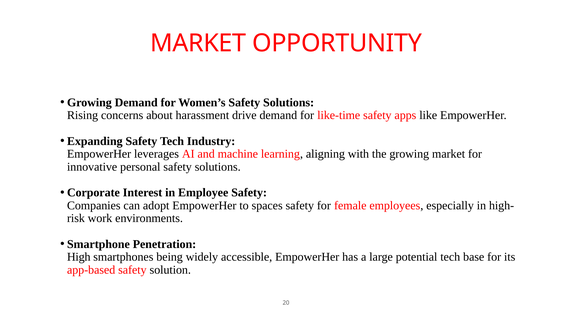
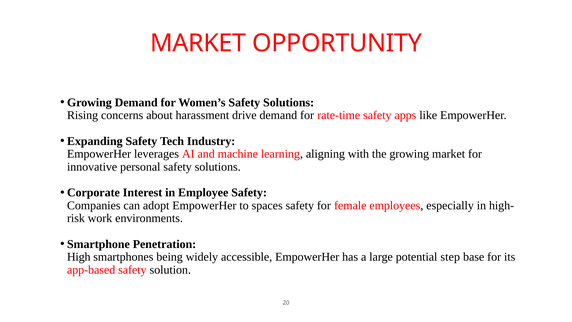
like-time: like-time -> rate-time (339, 115)
potential tech: tech -> step (450, 257)
